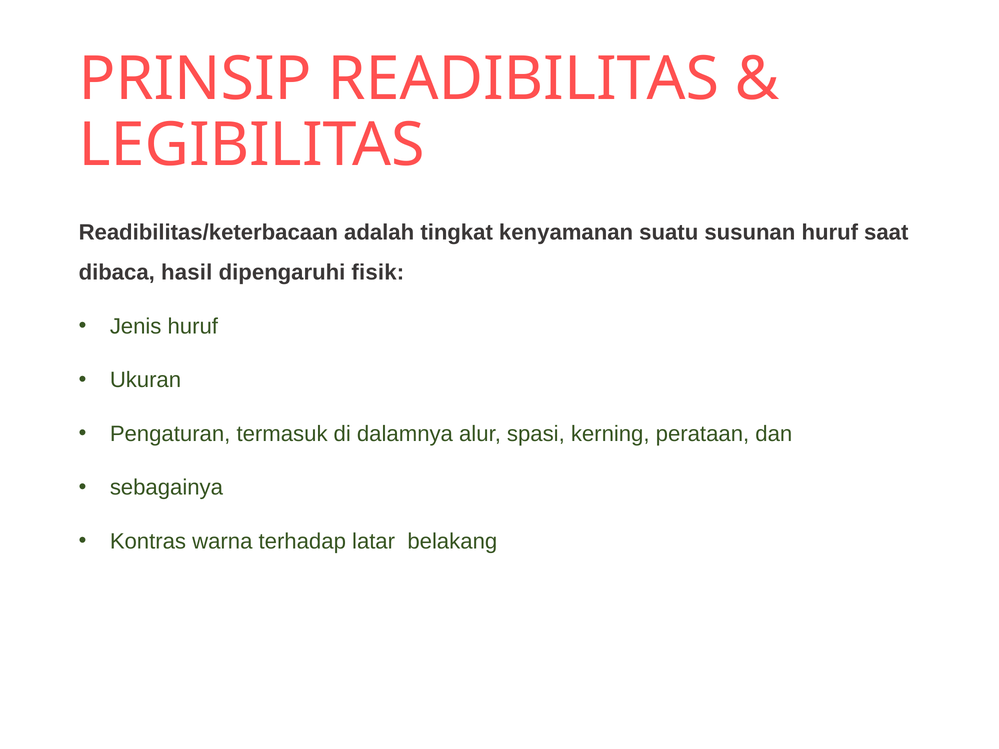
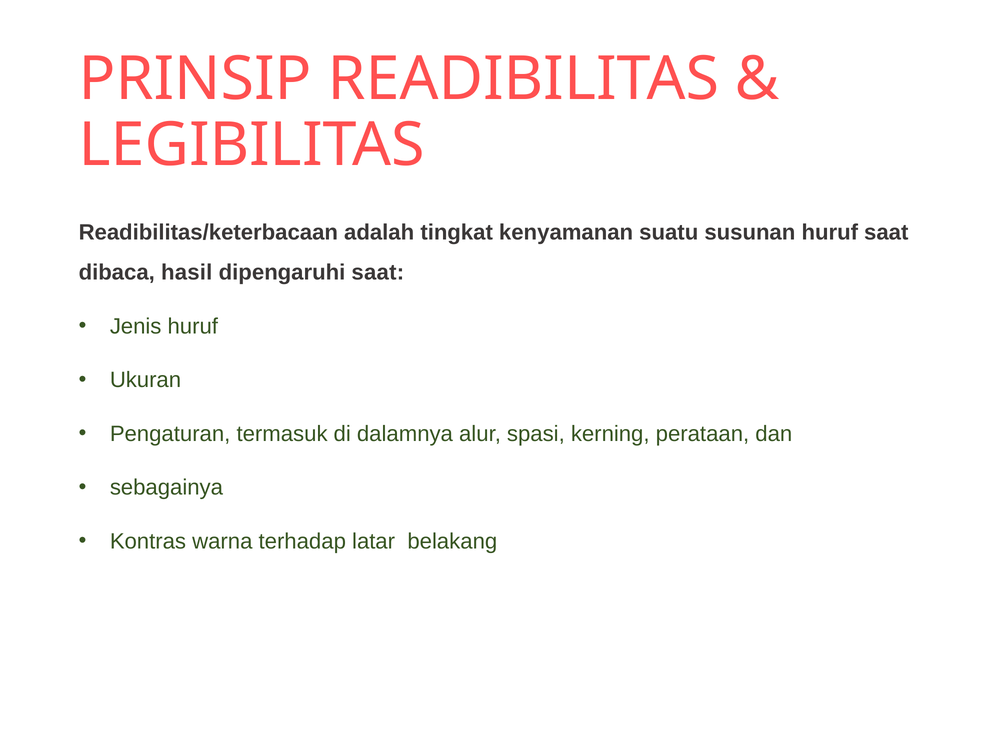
dipengaruhi fisik: fisik -> saat (378, 273)
